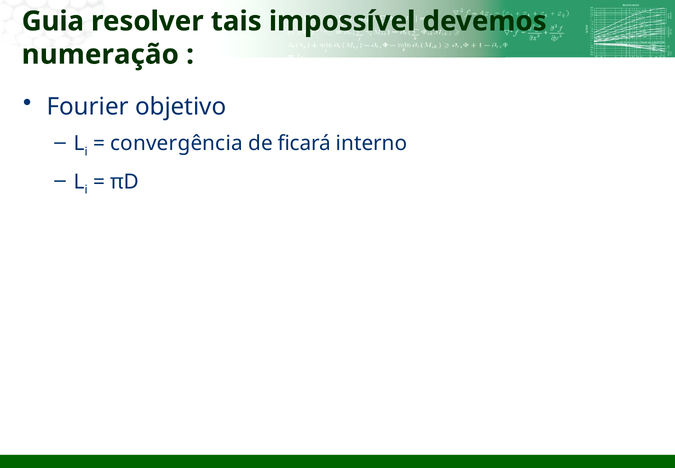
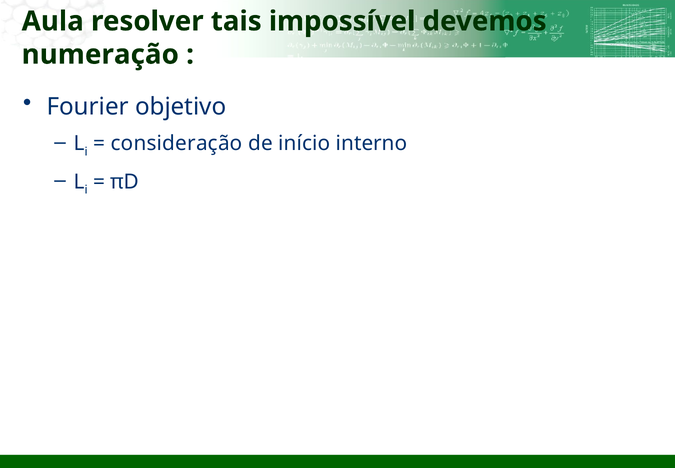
Guia: Guia -> Aula (53, 21)
convergência: convergência -> consideração (177, 143)
ficará: ficará -> início (304, 143)
